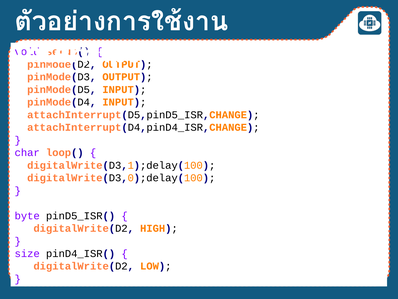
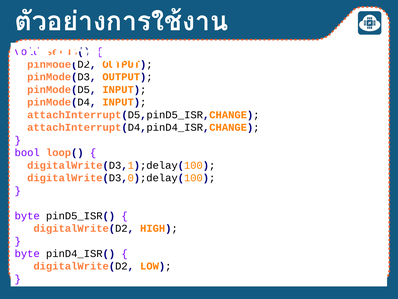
char: char -> bool (27, 152)
size: size -> byte (27, 253)
